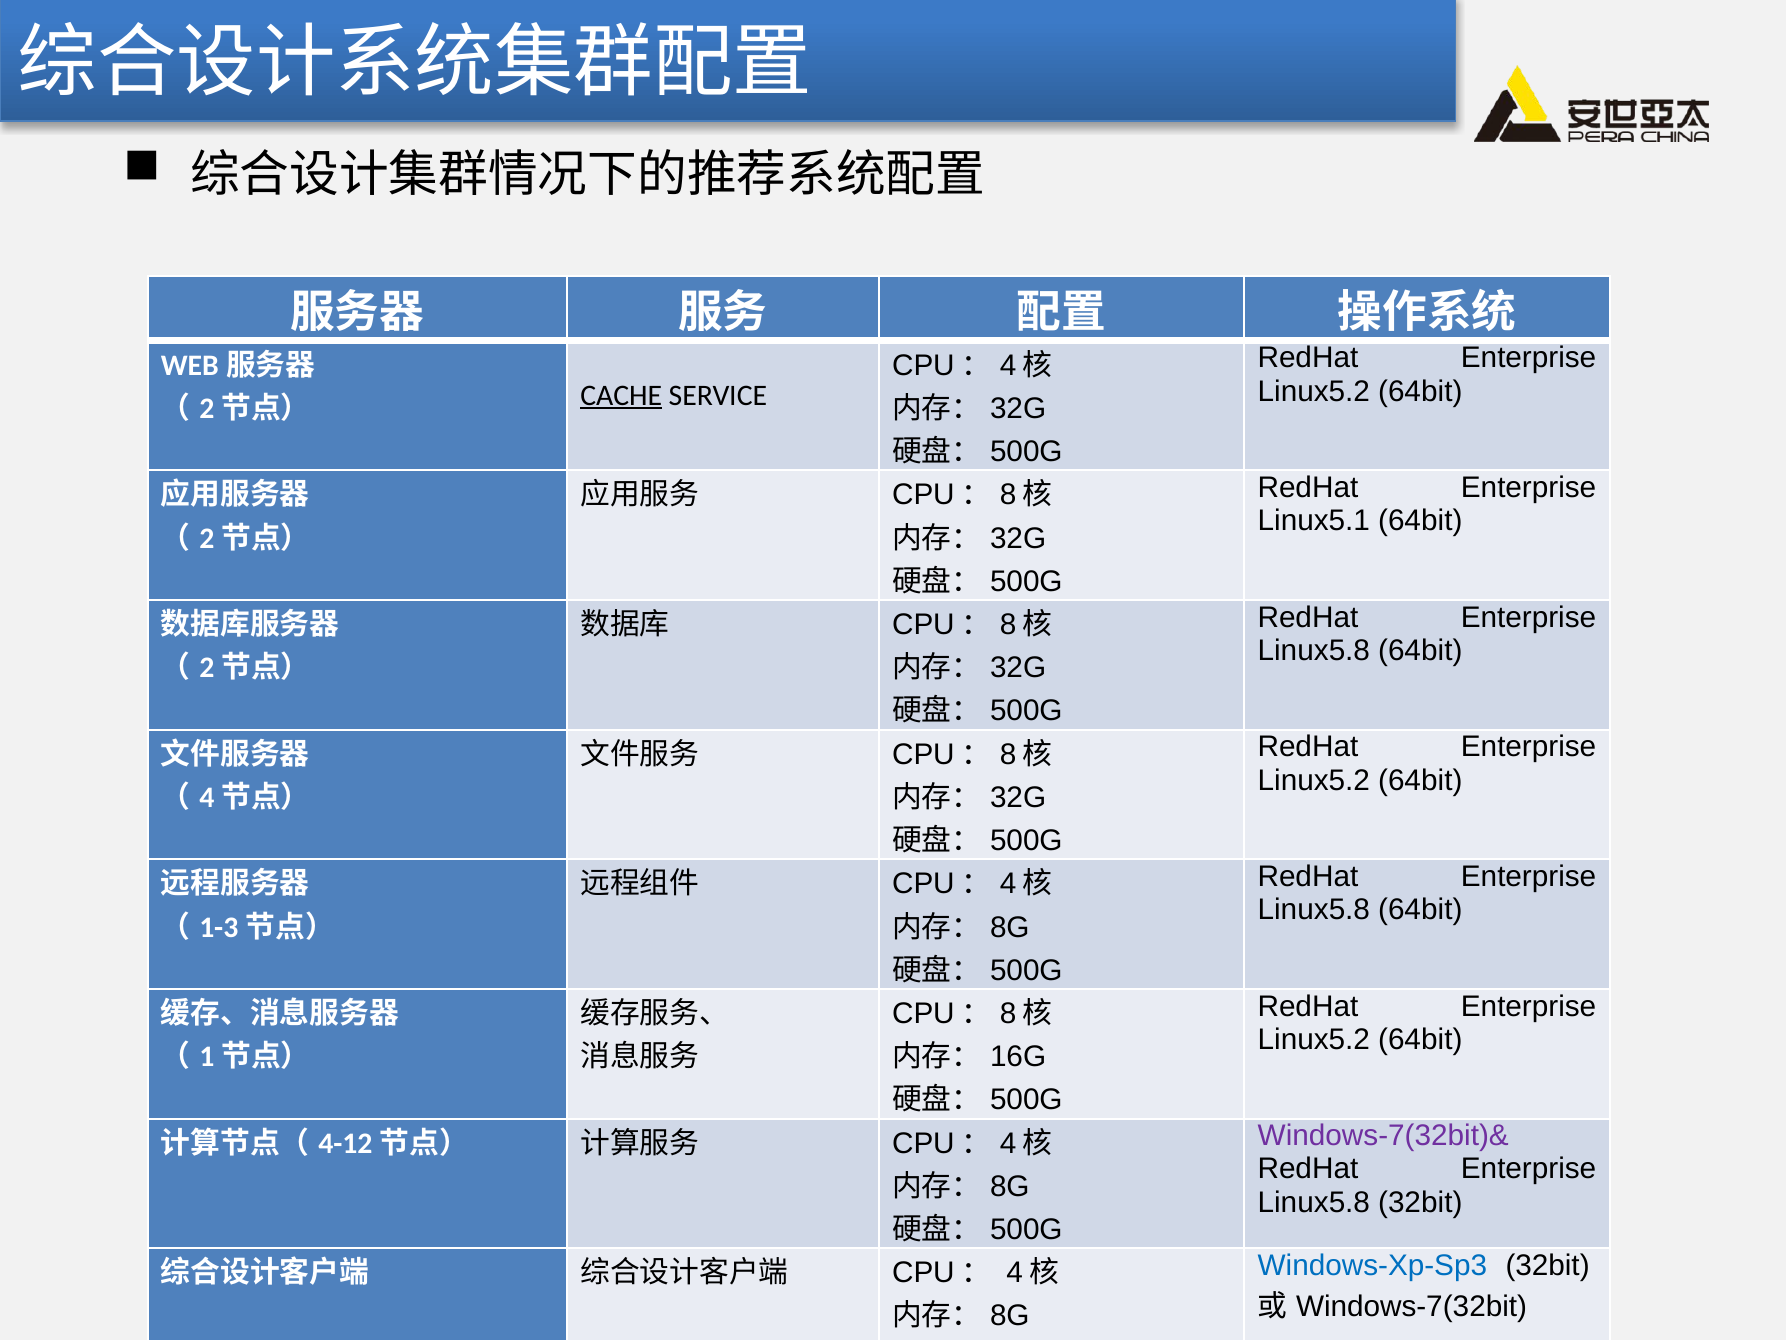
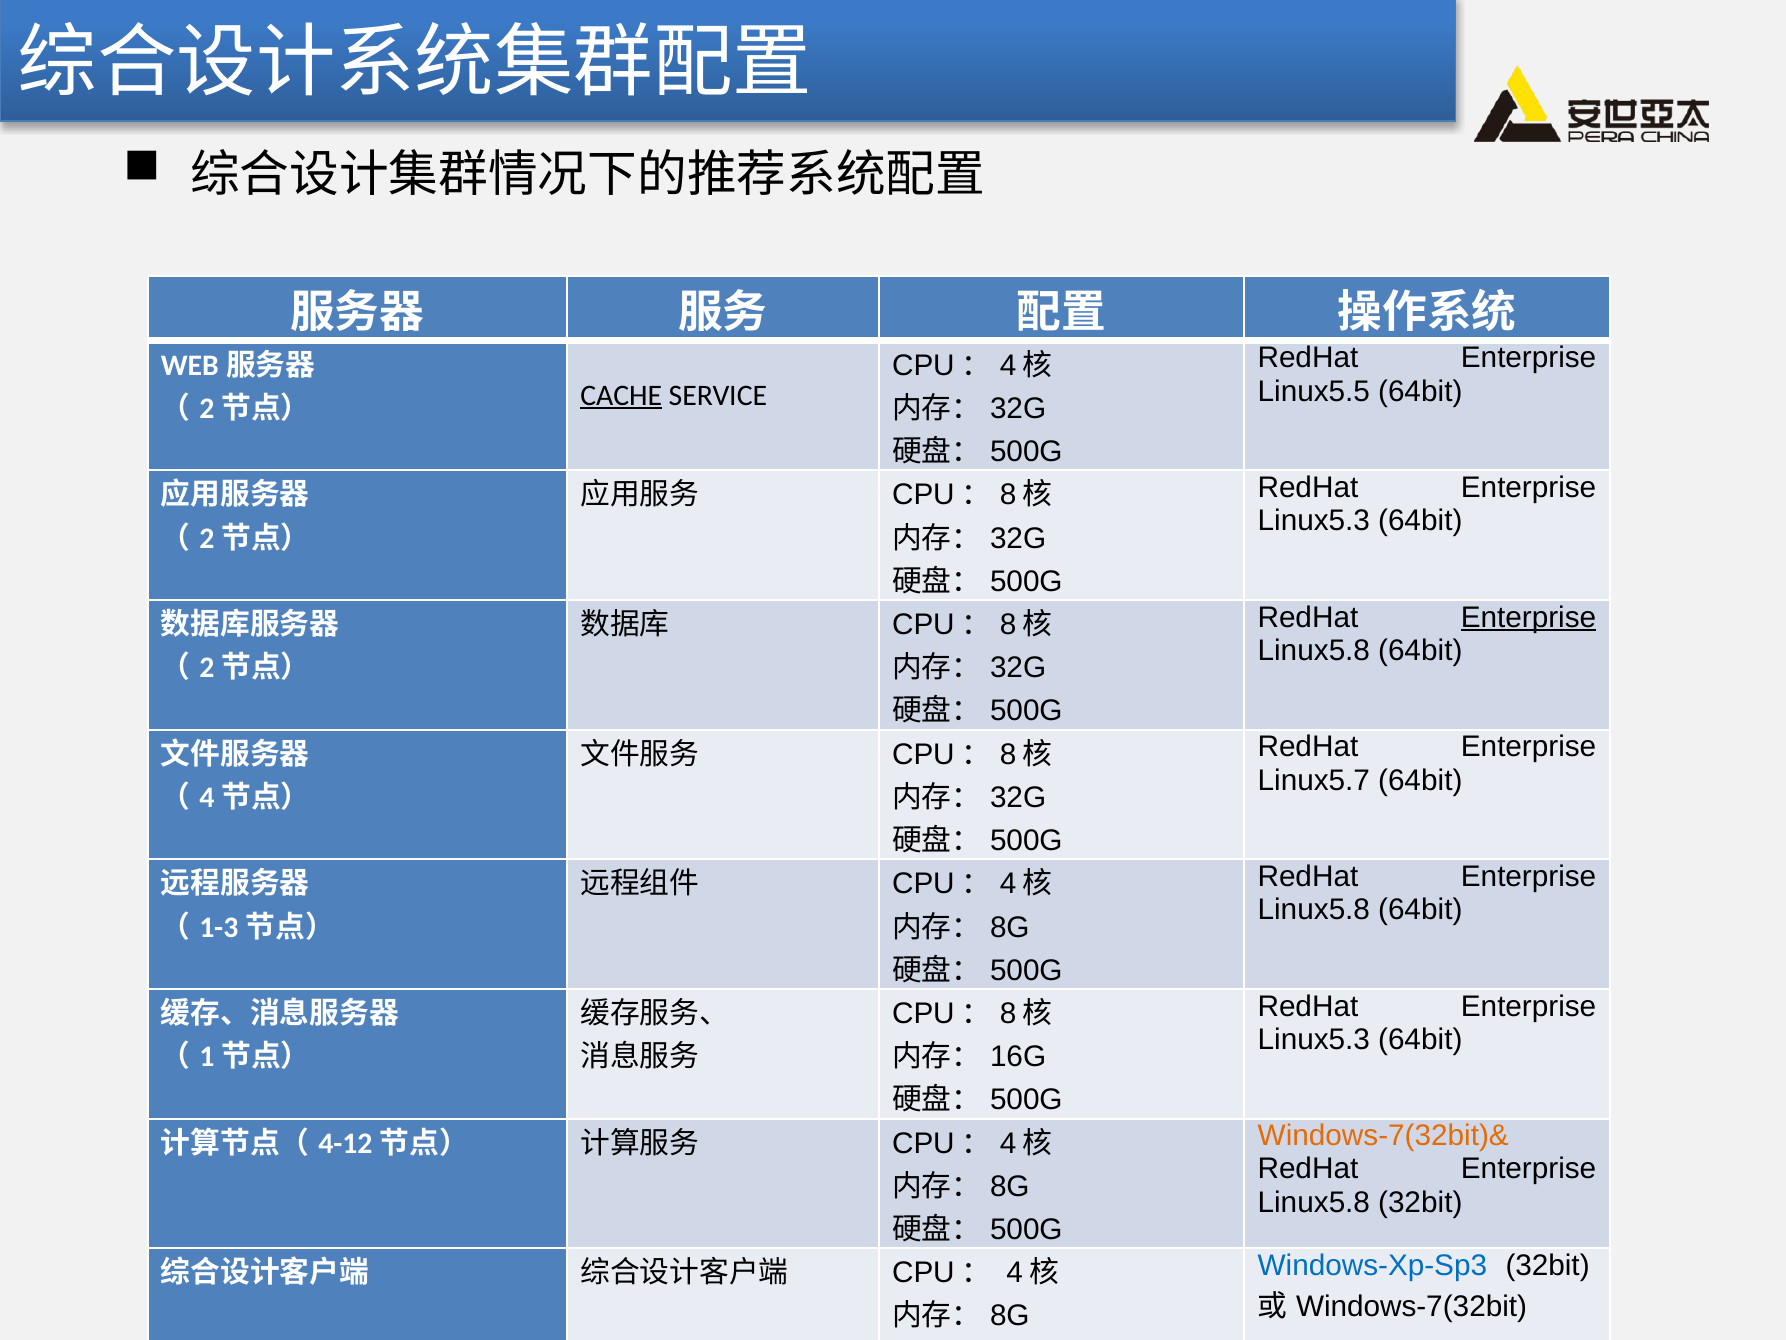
Linux5.2: Linux5.2 -> Linux5.5 (1314, 391)
Linux5.1: Linux5.1 -> Linux5.3 (1314, 521)
Enterprise underline: none -> present (1529, 617)
Linux5.2: Linux5.2 -> Linux5.7 (1314, 780)
Linux5.2: Linux5.2 -> Linux5.3 (1314, 1039)
Windows-7(32bit)& colour: purple -> orange (1383, 1135)
